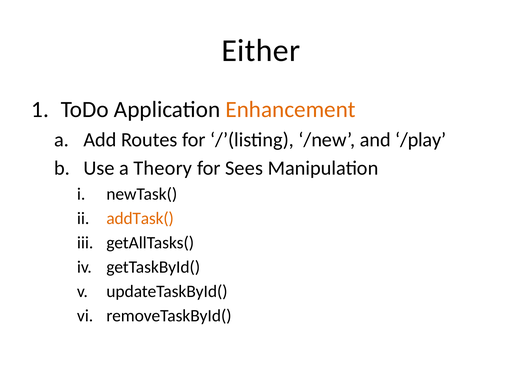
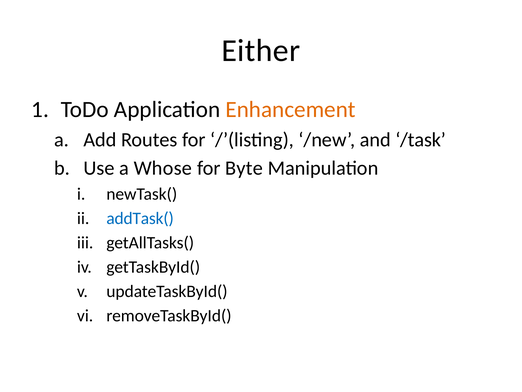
/play: /play -> /task (421, 139)
Theory: Theory -> Whose (163, 168)
Sees: Sees -> Byte (244, 168)
addTask( colour: orange -> blue (140, 218)
